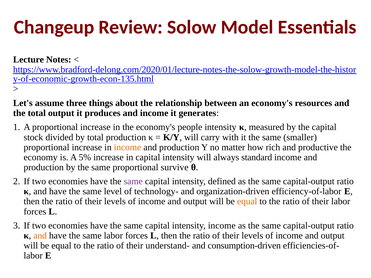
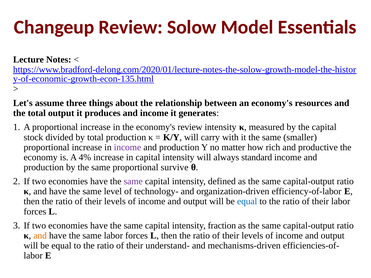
economy's people: people -> review (190, 127)
income colour: orange -> purple (127, 147)
5%: 5% -> 4% (85, 157)
equal colour: orange -> blue (247, 202)
intensity income: income -> fraction (222, 226)
consumption-driven: consumption-driven -> mechanisms-driven (244, 246)
